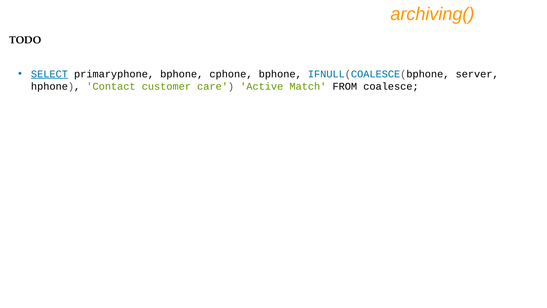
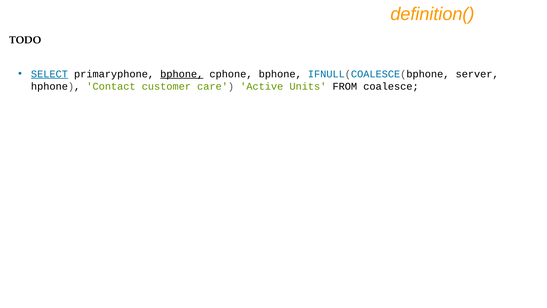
archiving(: archiving( -> definition( (432, 14)
bphone underline: none -> present (182, 74)
Match: Match -> Units (308, 86)
